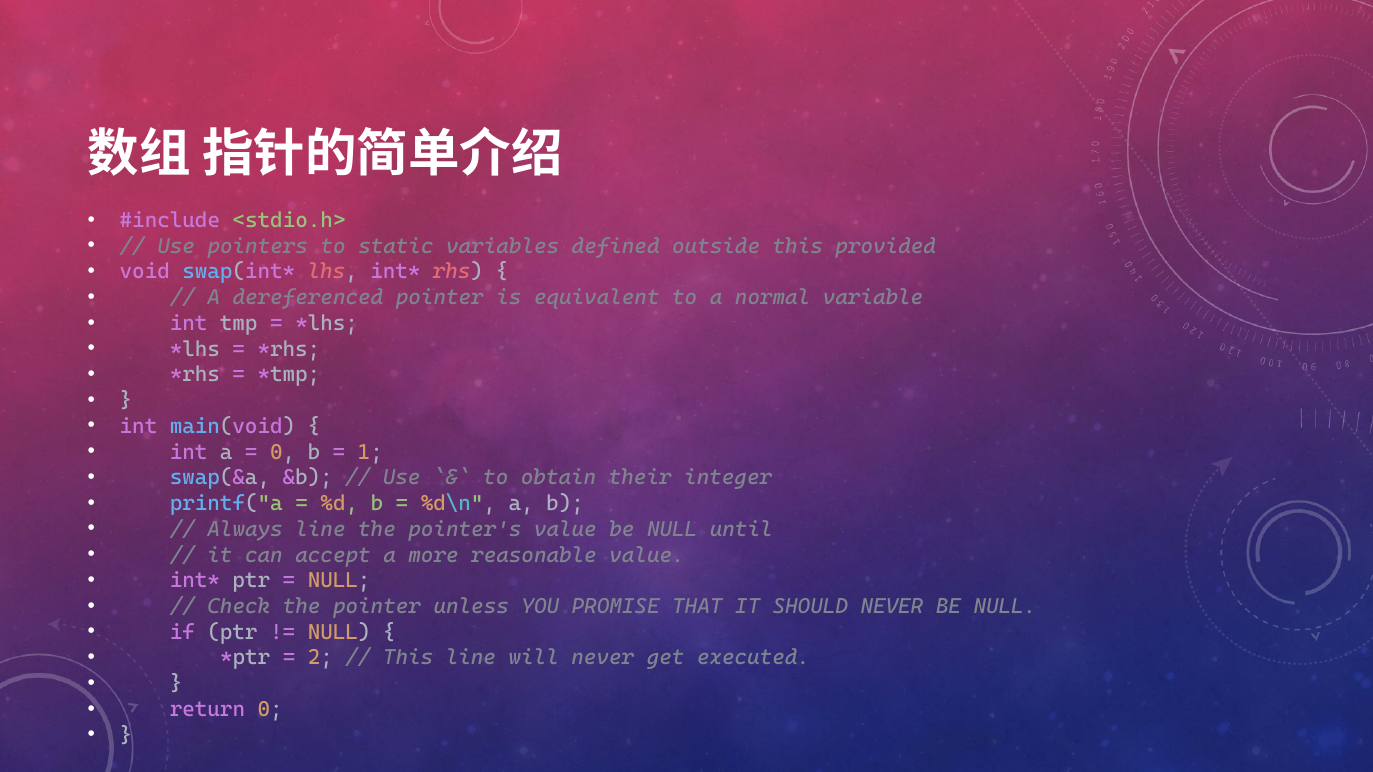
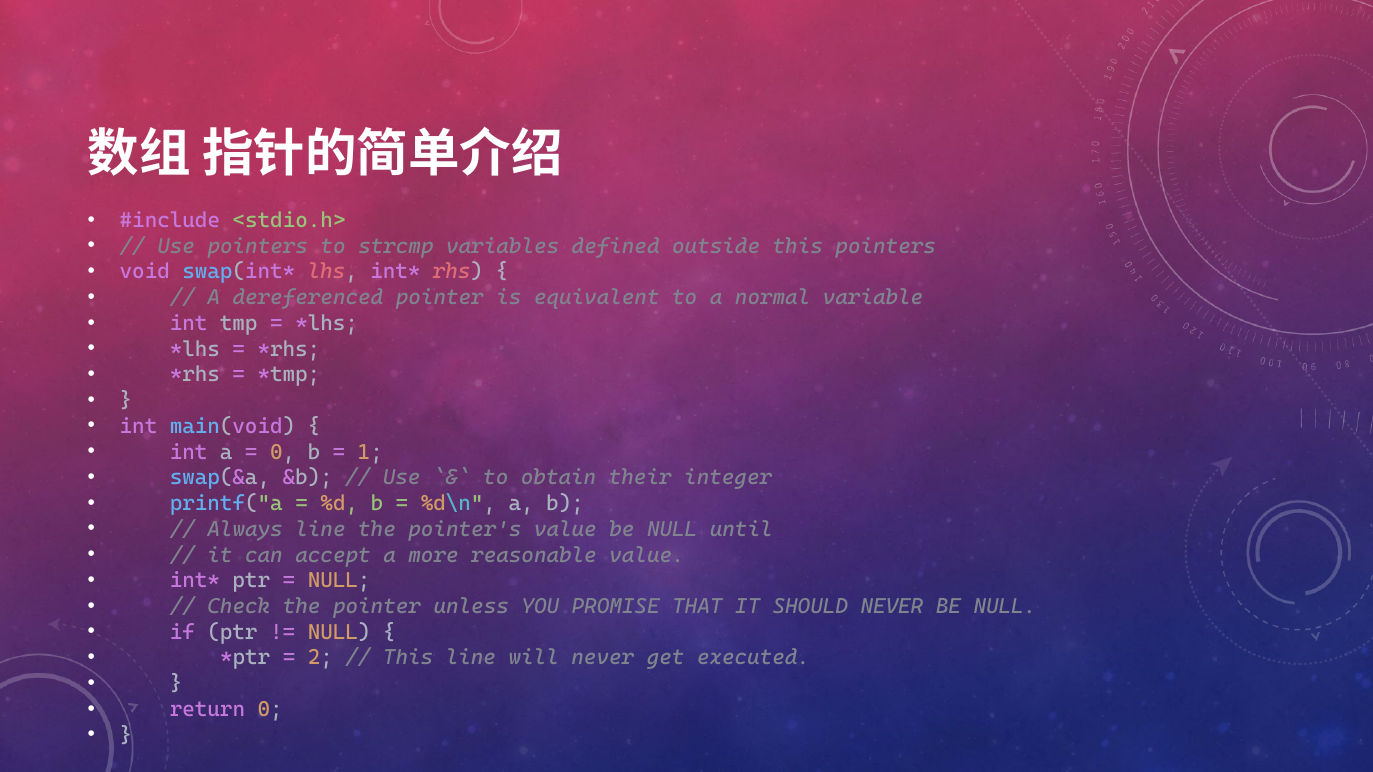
static: static -> strcmp (396, 246)
this provided: provided -> pointers (886, 246)
